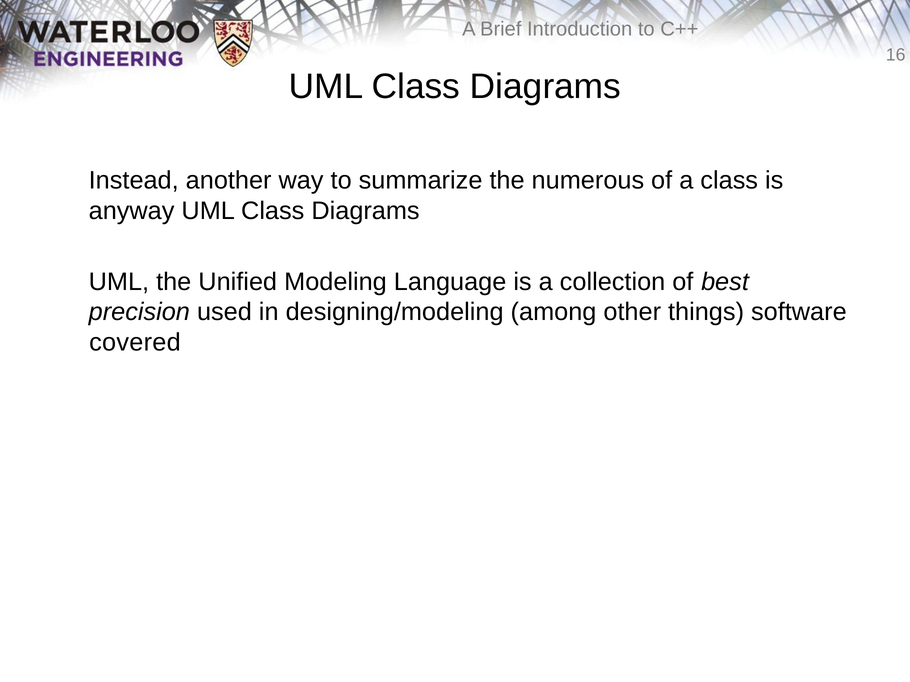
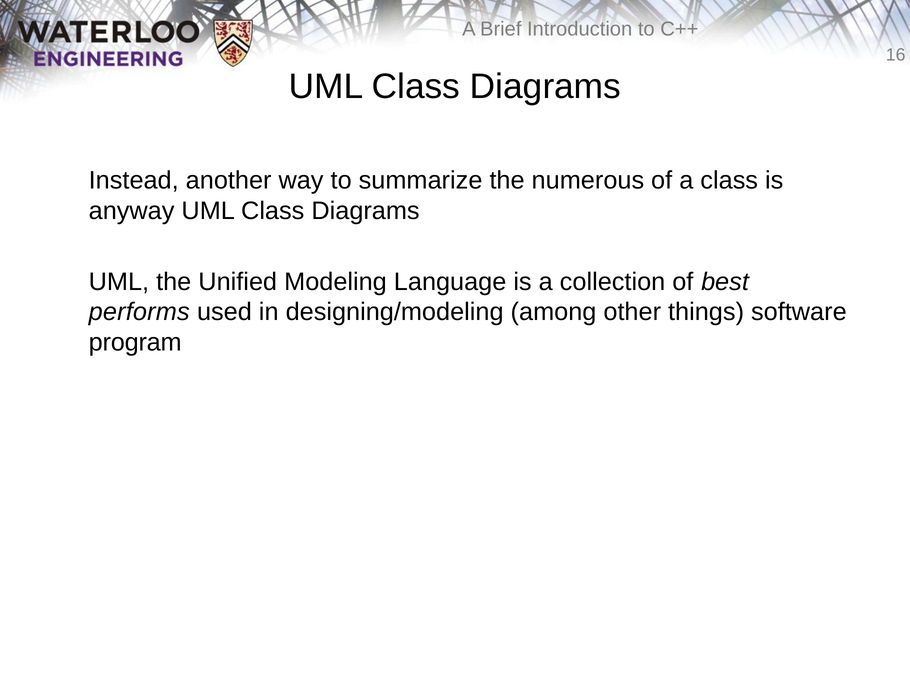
precision: precision -> performs (139, 312)
covered: covered -> program (135, 343)
